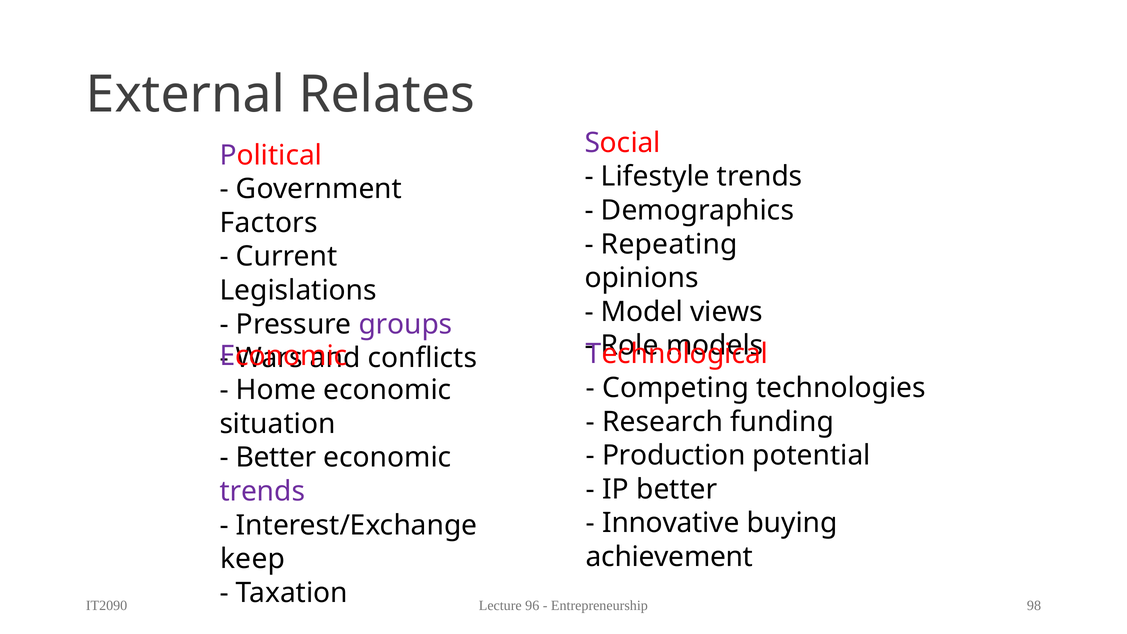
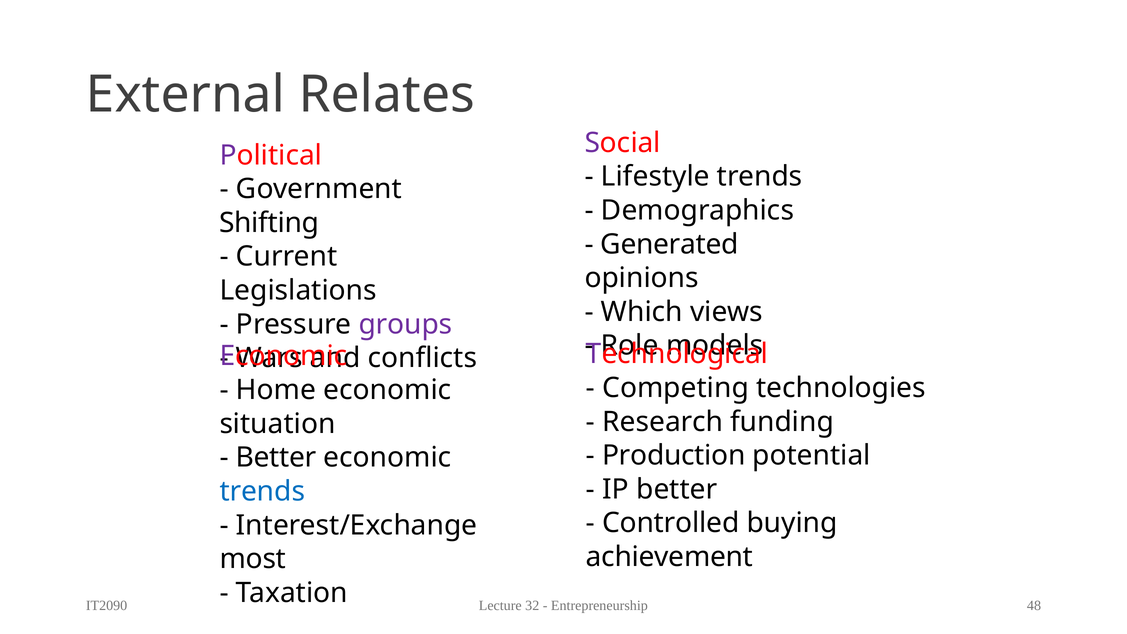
Factors: Factors -> Shifting (269, 223)
Repeating: Repeating -> Generated (670, 244)
Model: Model -> Which (642, 312)
trends colour: purple -> blue (262, 491)
Innovative: Innovative -> Controlled (671, 523)
keep: keep -> most (253, 559)
96: 96 -> 32 (532, 605)
98: 98 -> 48 (1034, 605)
